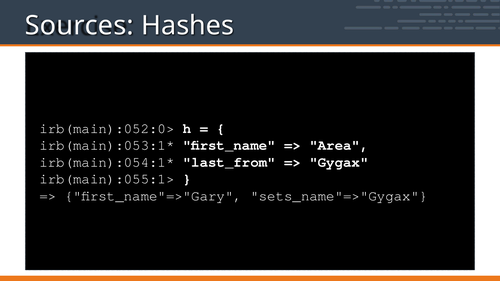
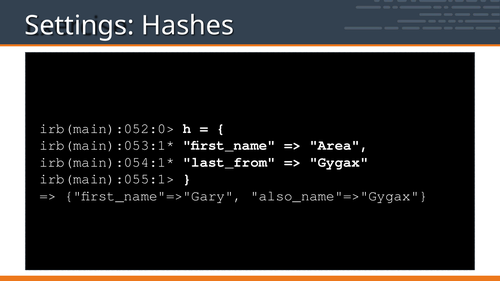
Sources: Sources -> Settings (79, 26)
sets_name"=>"Gygax: sets_name"=>"Gygax -> also_name"=>"Gygax (339, 196)
